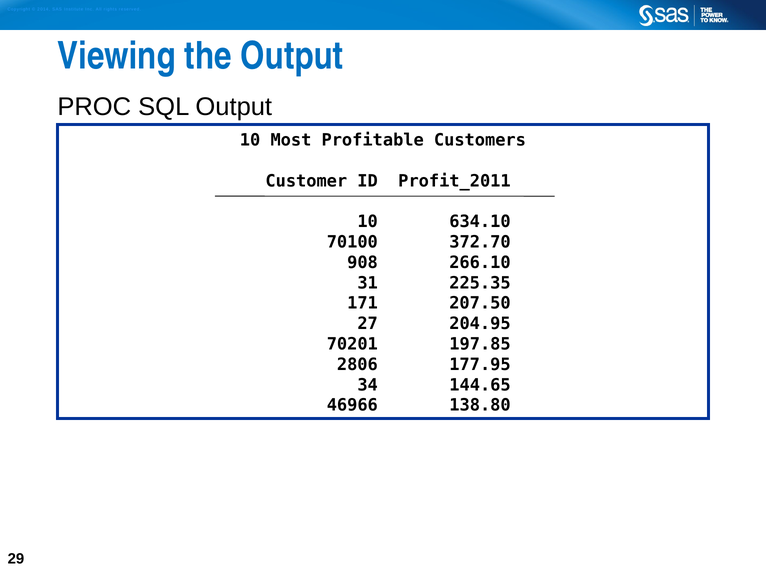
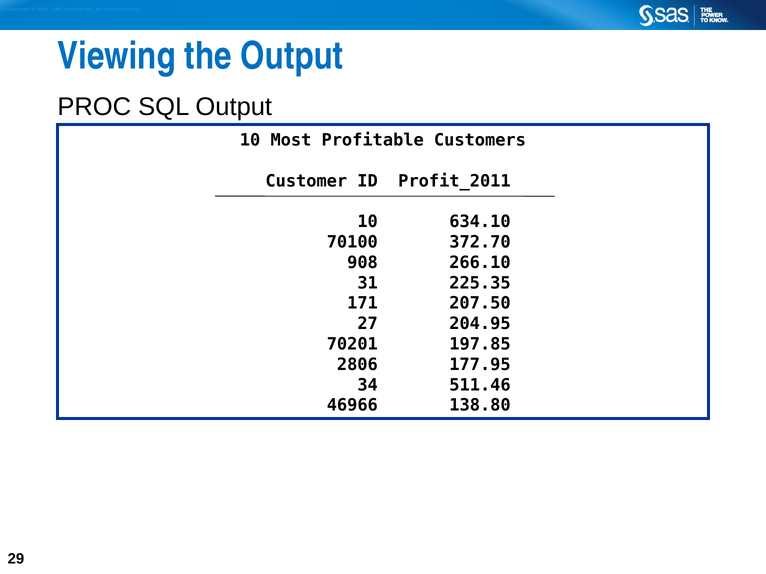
144.65: 144.65 -> 511.46 (480, 385)
